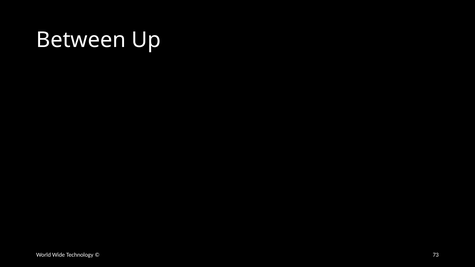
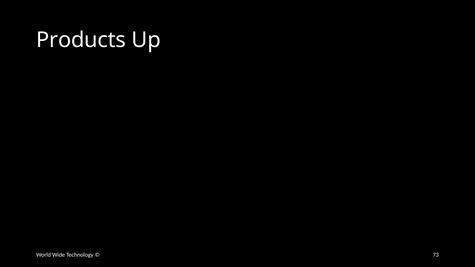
Between: Between -> Products (81, 40)
